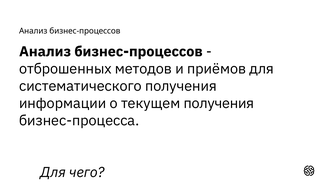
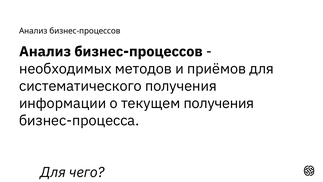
отброшенных: отброшенных -> необходимых (65, 69)
